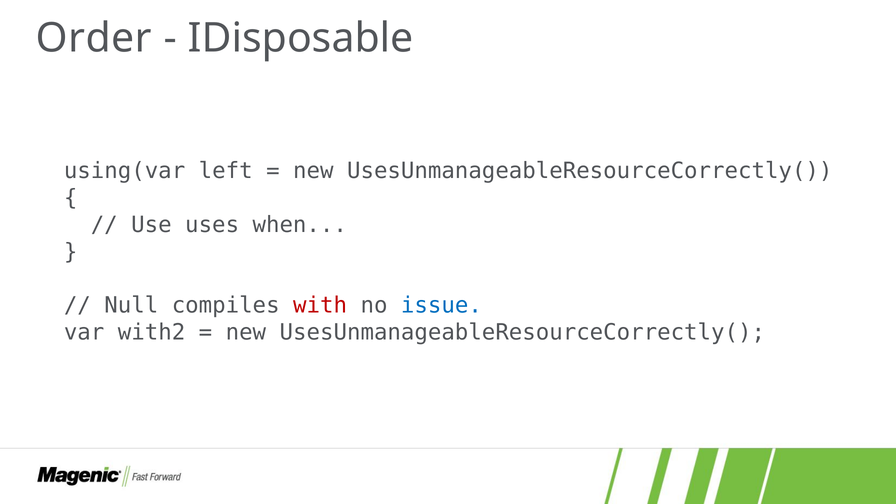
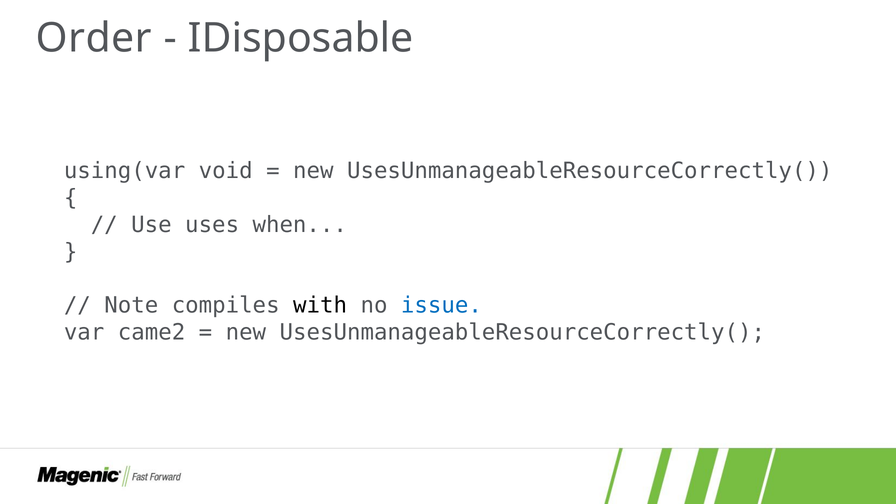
left: left -> void (226, 171)
Null: Null -> Note (131, 305)
with colour: red -> black (320, 305)
with2: with2 -> came2 (152, 332)
